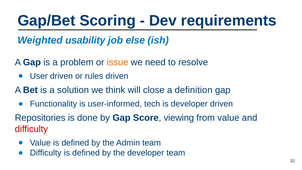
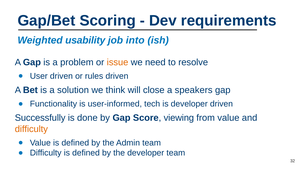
else: else -> into (135, 40)
definition: definition -> speakers (194, 90)
Repositories: Repositories -> Successfully (40, 118)
difficulty colour: red -> orange (31, 129)
